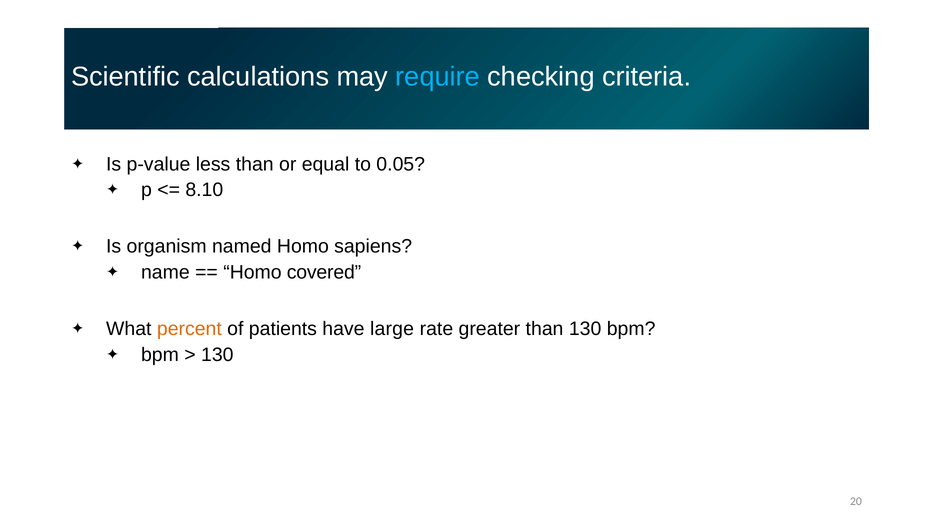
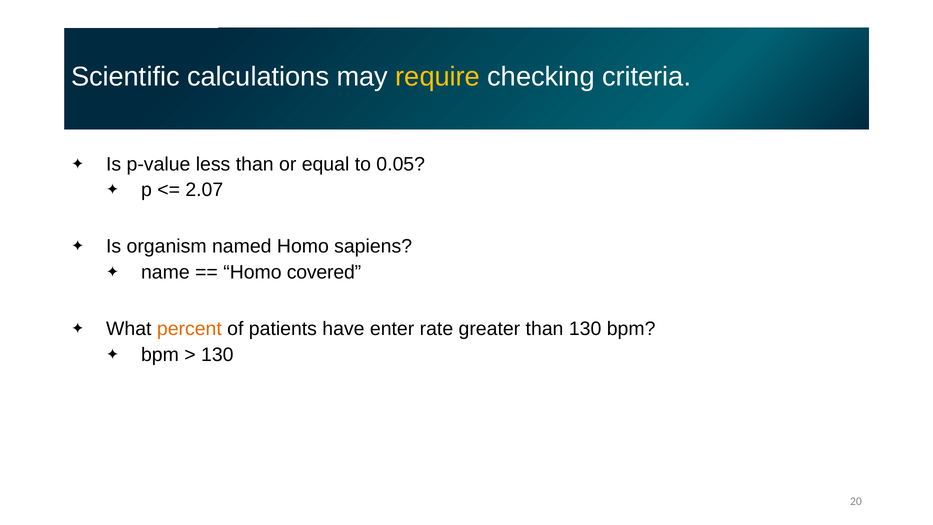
require colour: light blue -> yellow (438, 77)
8.10: 8.10 -> 2.07 (204, 190)
large: large -> enter (392, 329)
